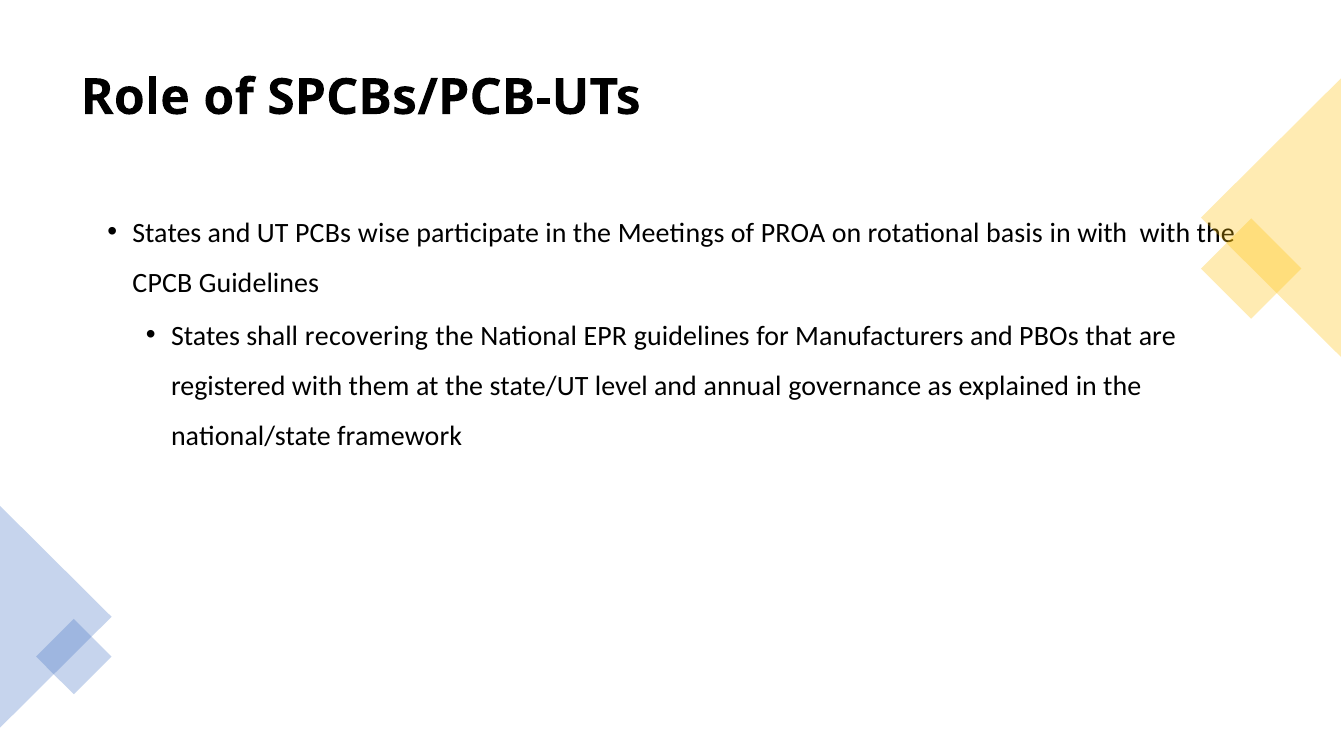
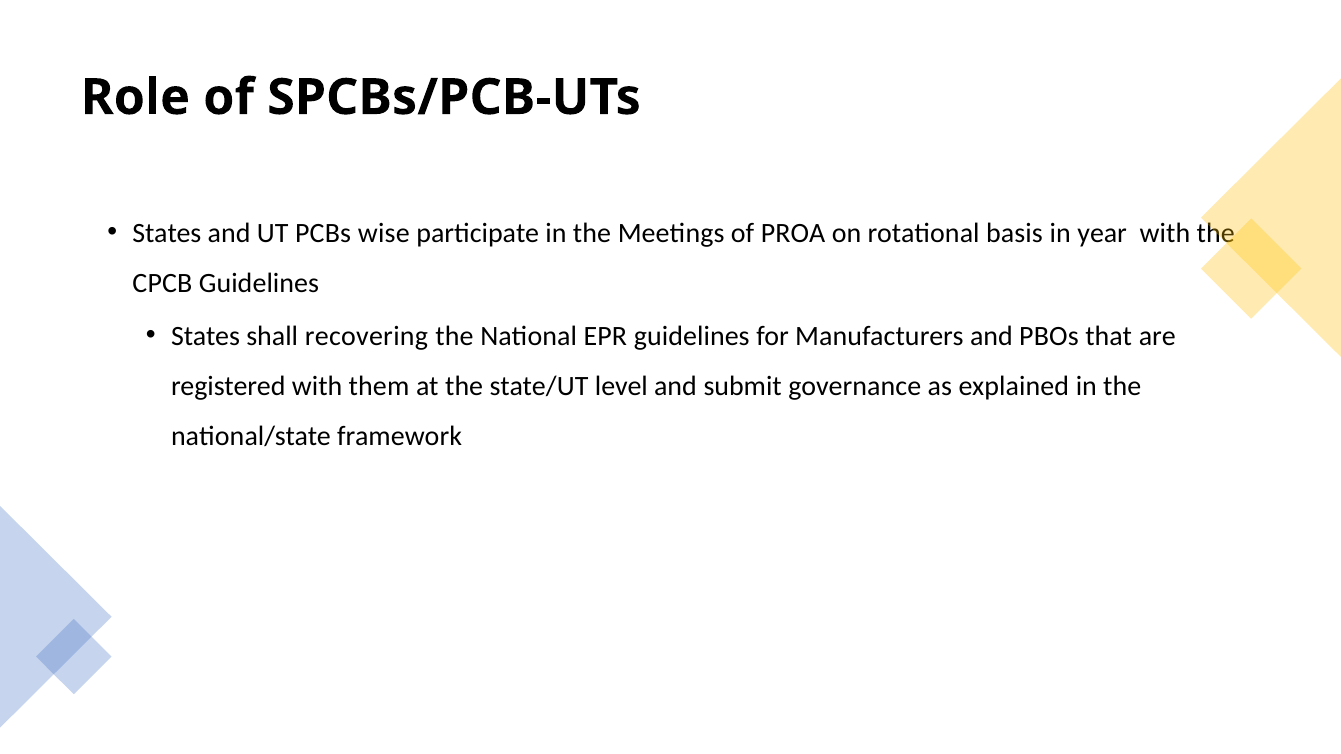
in with: with -> year (1102, 233)
annual: annual -> submit (743, 386)
